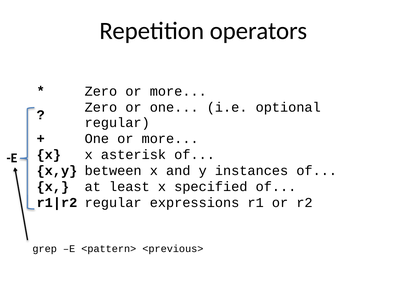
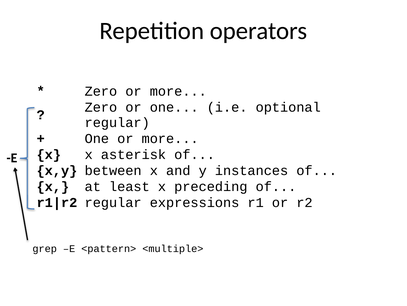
specified: specified -> preceding (211, 186)
<previous>: <previous> -> <multiple> (173, 248)
